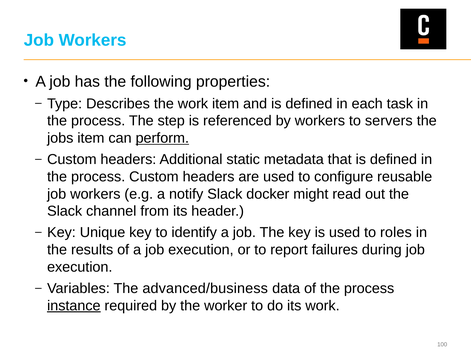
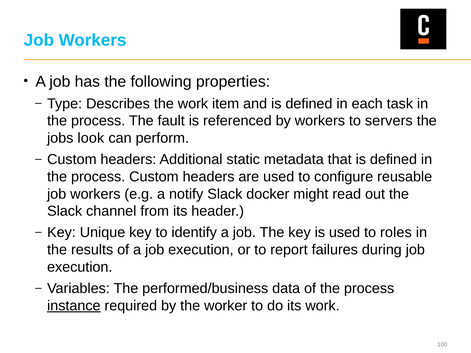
step: step -> fault (171, 121)
jobs item: item -> look (91, 138)
perform underline: present -> none (162, 138)
advanced/business: advanced/business -> performed/business (205, 289)
